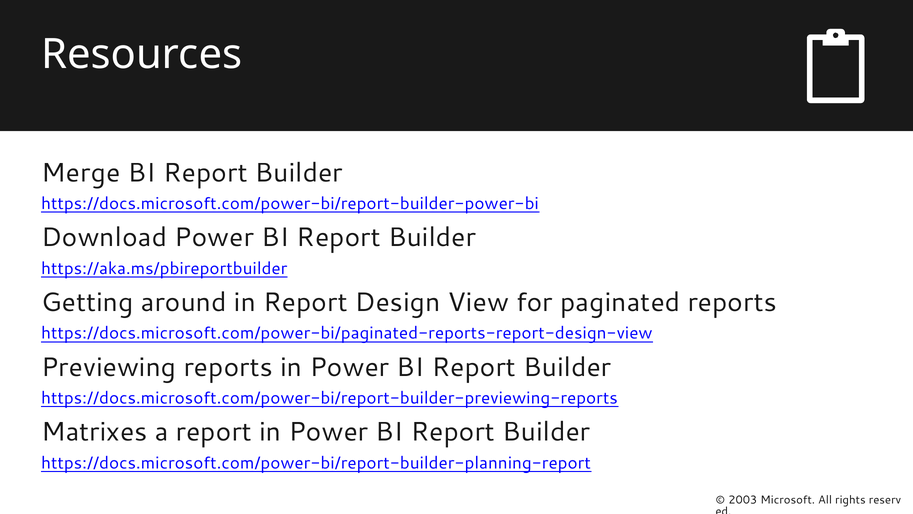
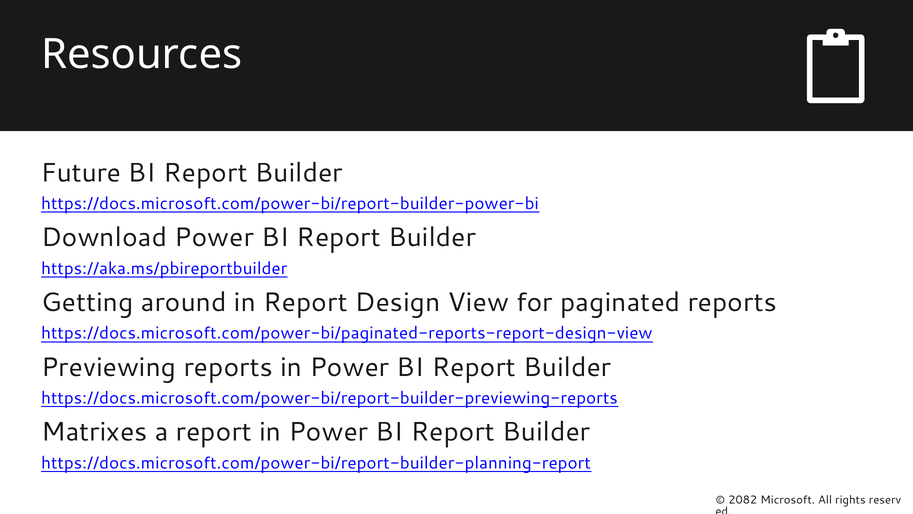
Merge: Merge -> Future (81, 173)
2003: 2003 -> 2082 (743, 499)
